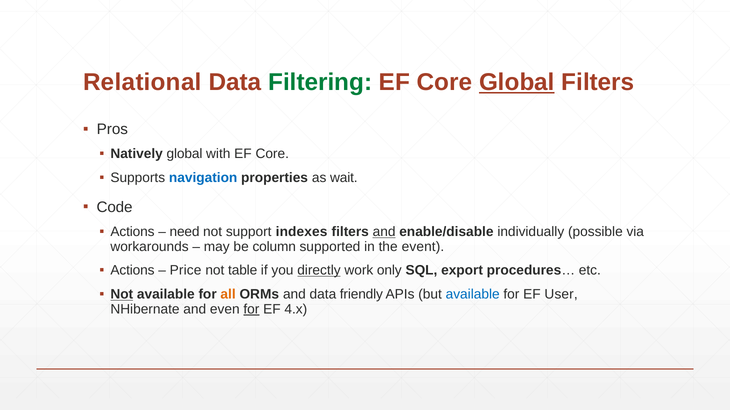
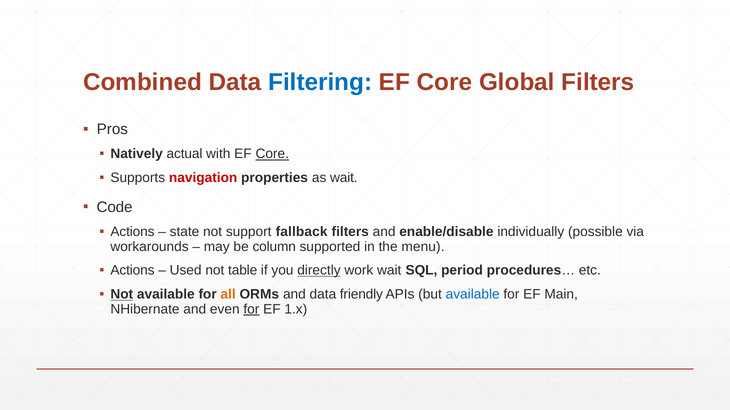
Relational: Relational -> Combined (142, 83)
Filtering colour: green -> blue (320, 83)
Global underline: present -> none (517, 83)
Natively global: global -> actual (185, 154)
Core underline: none -> present (272, 154)
navigation colour: blue -> red (203, 178)
need: need -> state (184, 232)
indexes: indexes -> fallback (302, 232)
and underline: present -> none (384, 232)
event: event -> menu (423, 247)
Price: Price -> Used (186, 271)
work only: only -> wait (389, 271)
export: export -> period (462, 271)
User: User -> Main (561, 295)
4.x: 4.x -> 1.x (296, 310)
